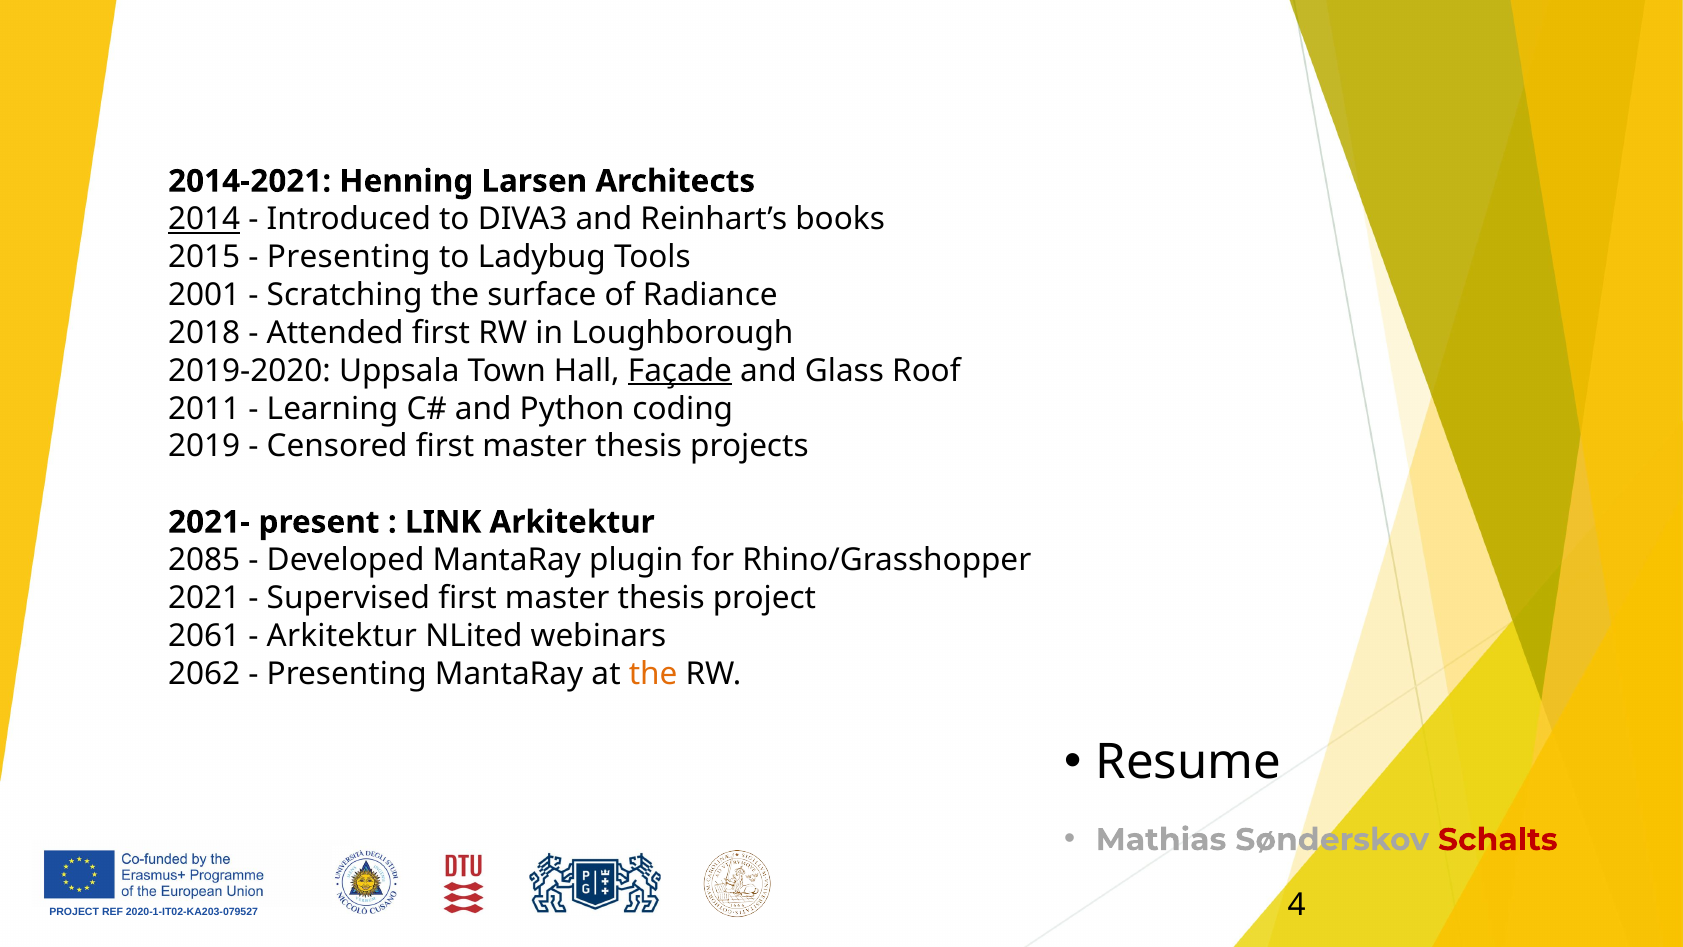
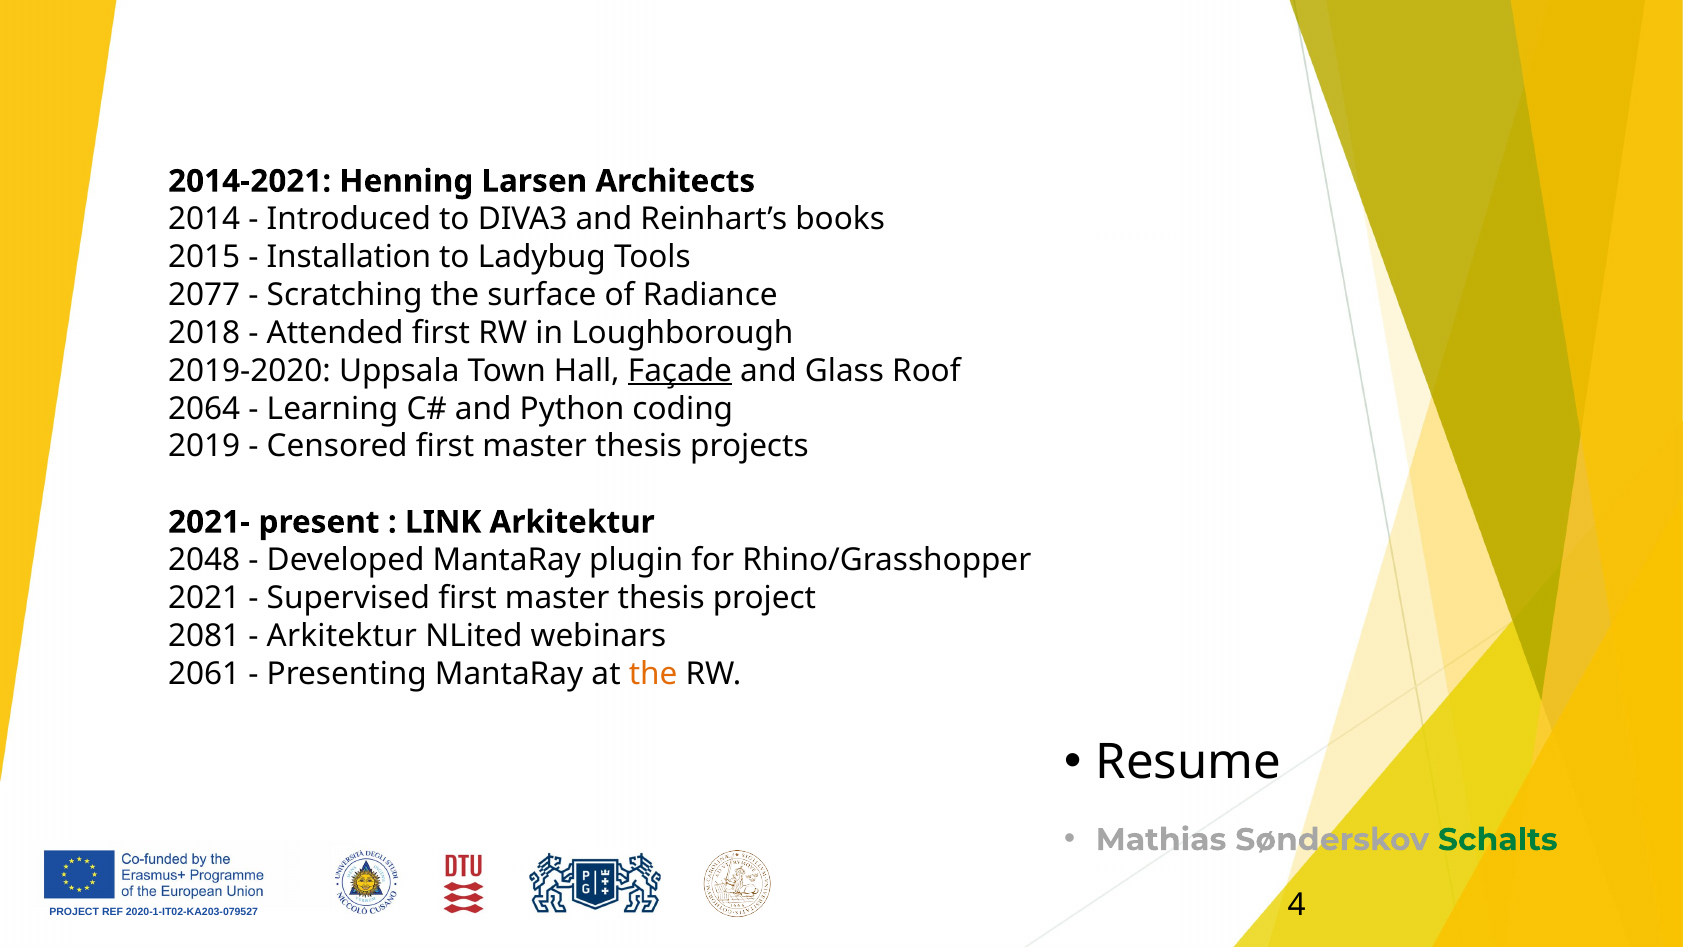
2014 underline: present -> none (204, 219)
Presenting: Presenting -> Installation (349, 257)
2001: 2001 -> 2077 (204, 295)
2011: 2011 -> 2064 (204, 408)
2085: 2085 -> 2048 (204, 560)
2061: 2061 -> 2081 (204, 636)
2062: 2062 -> 2061 (204, 674)
Schalts colour: red -> green (1498, 839)
